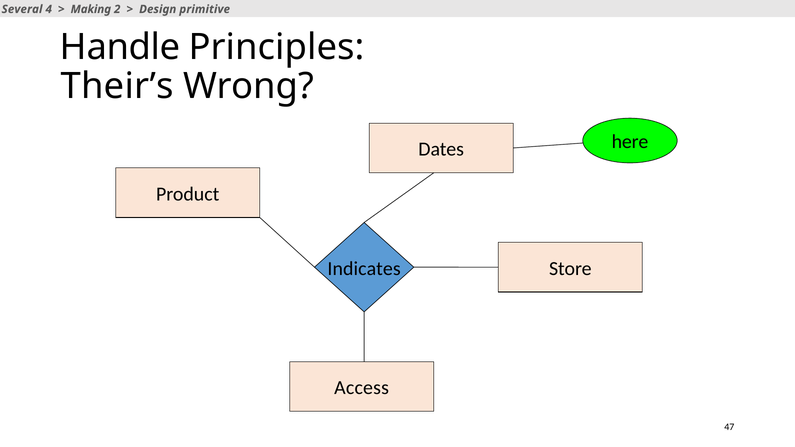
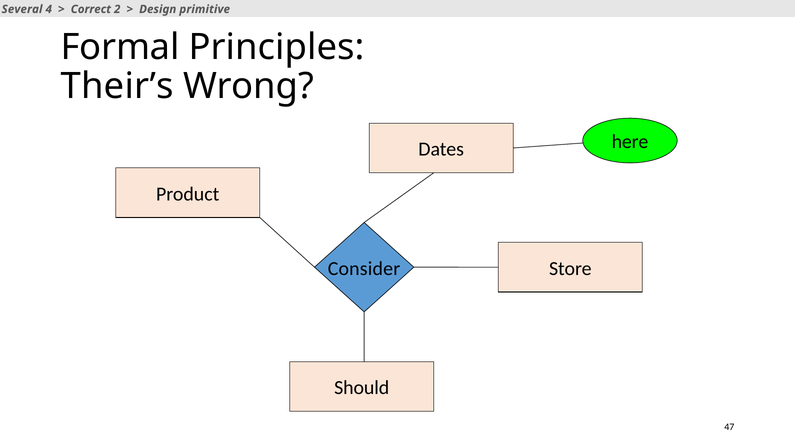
Making: Making -> Correct (91, 9)
Handle: Handle -> Formal (120, 47)
Indicates: Indicates -> Consider (364, 269)
Access: Access -> Should (362, 388)
